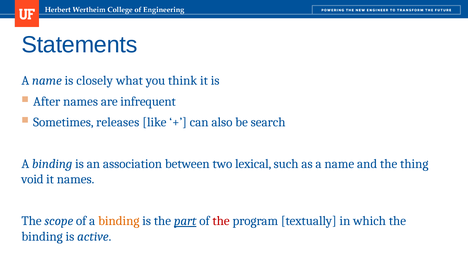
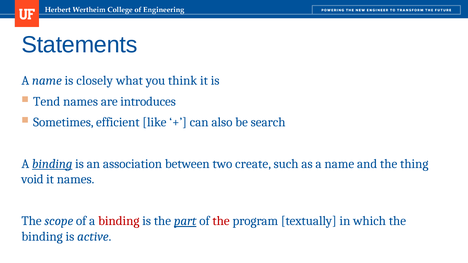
After: After -> Tend (47, 102)
infrequent: infrequent -> introduces (148, 102)
releases: releases -> efficient (118, 122)
binding underline: none -> present (52, 164)
lexical: lexical -> create (253, 164)
binding colour: orange -> red (119, 221)
